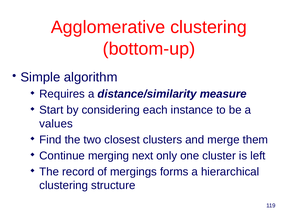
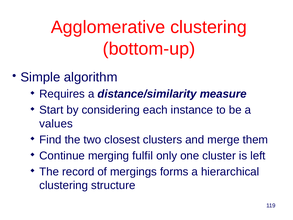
next: next -> fulfil (143, 155)
